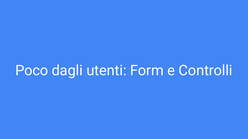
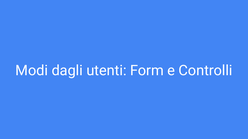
Poco: Poco -> Modi (32, 71)
